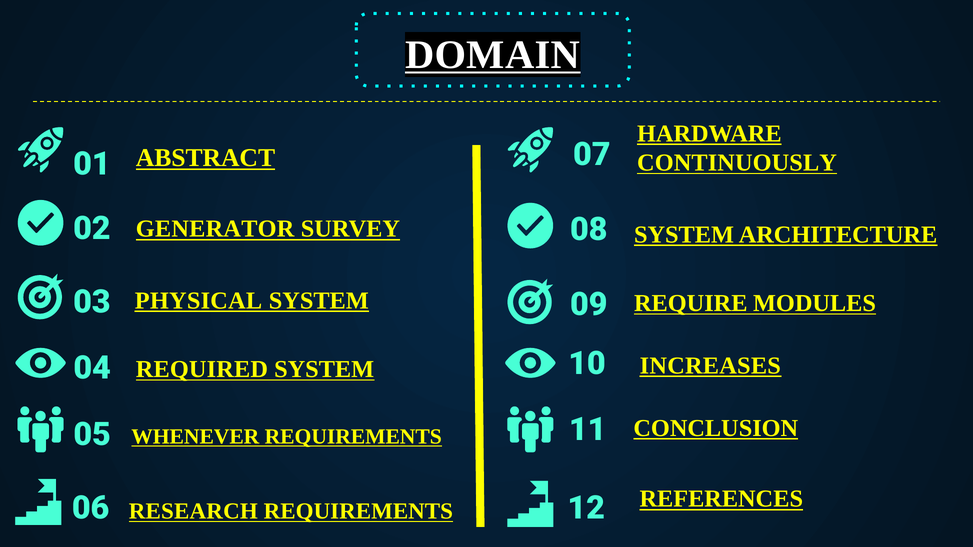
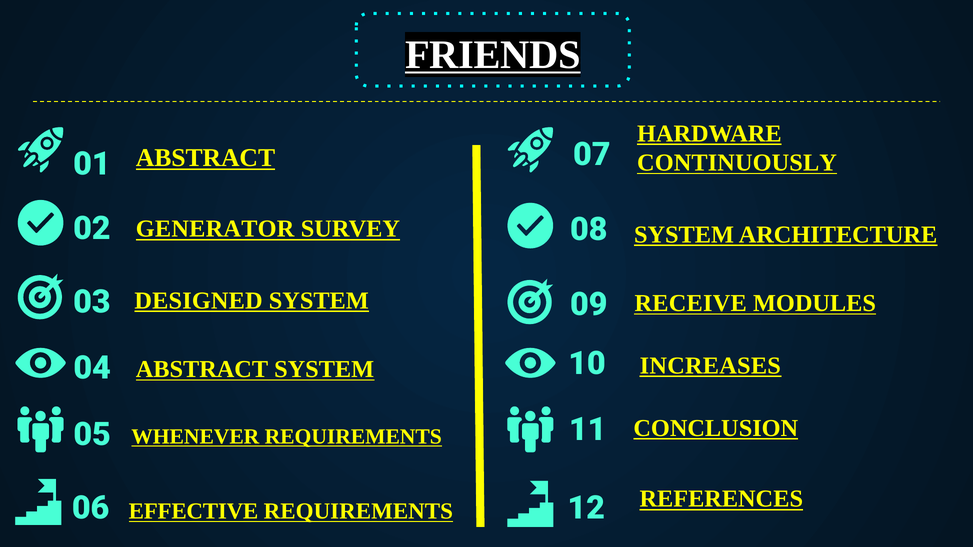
DOMAIN: DOMAIN -> FRIENDS (493, 55)
PHYSICAL: PHYSICAL -> DESIGNED (199, 301)
REQUIRE: REQUIRE -> RECEIVE (691, 303)
REQUIRED: REQUIRED -> ABSTRACT (202, 370)
RESEARCH: RESEARCH -> EFFECTIVE (194, 512)
